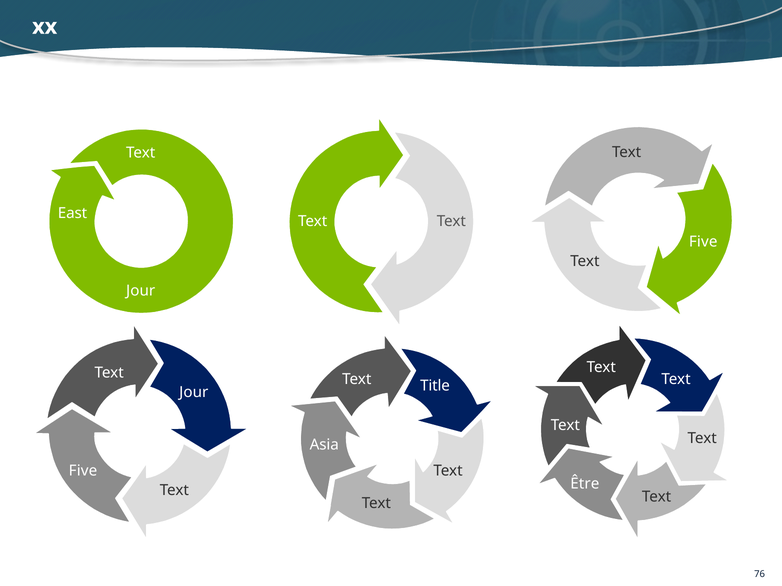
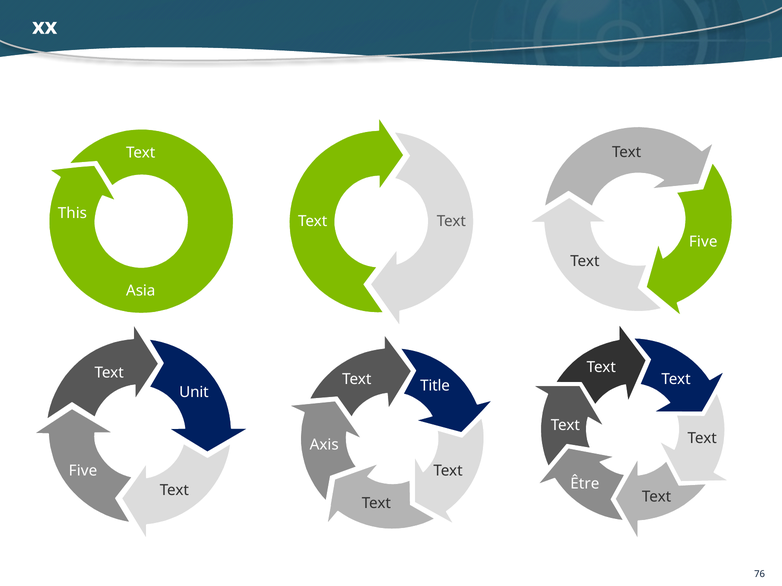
East: East -> This (72, 213)
Jour: Jour -> Asia (141, 291)
Jour: Jour -> Unit (194, 393)
Asia: Asia -> Axis (324, 445)
